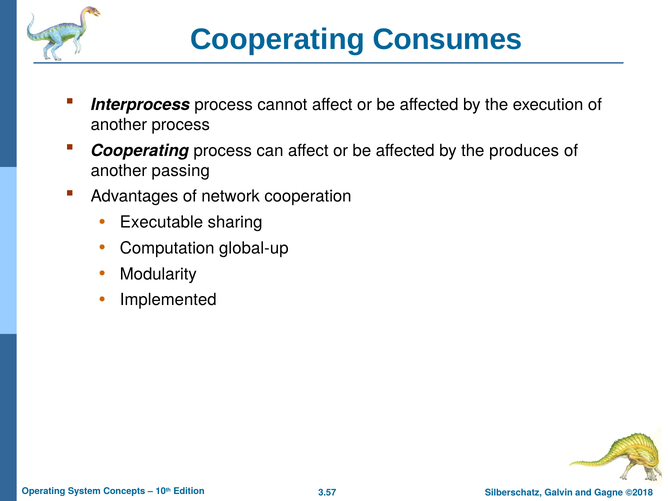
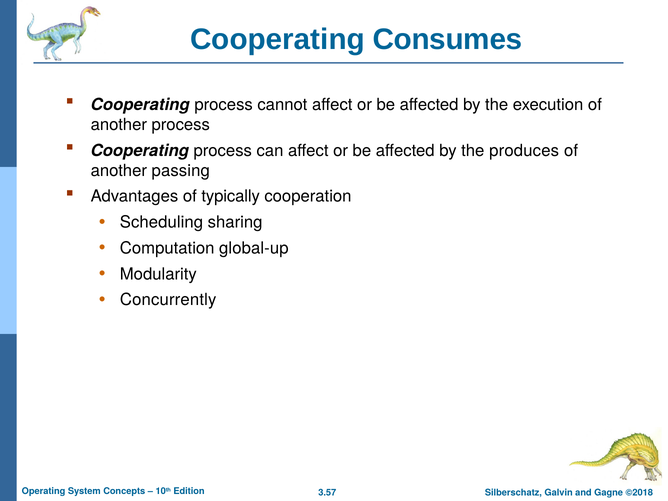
Interprocess: Interprocess -> Cooperating (140, 105)
network: network -> typically (231, 196)
Executable: Executable -> Scheduling (161, 222)
Implemented: Implemented -> Concurrently (168, 300)
